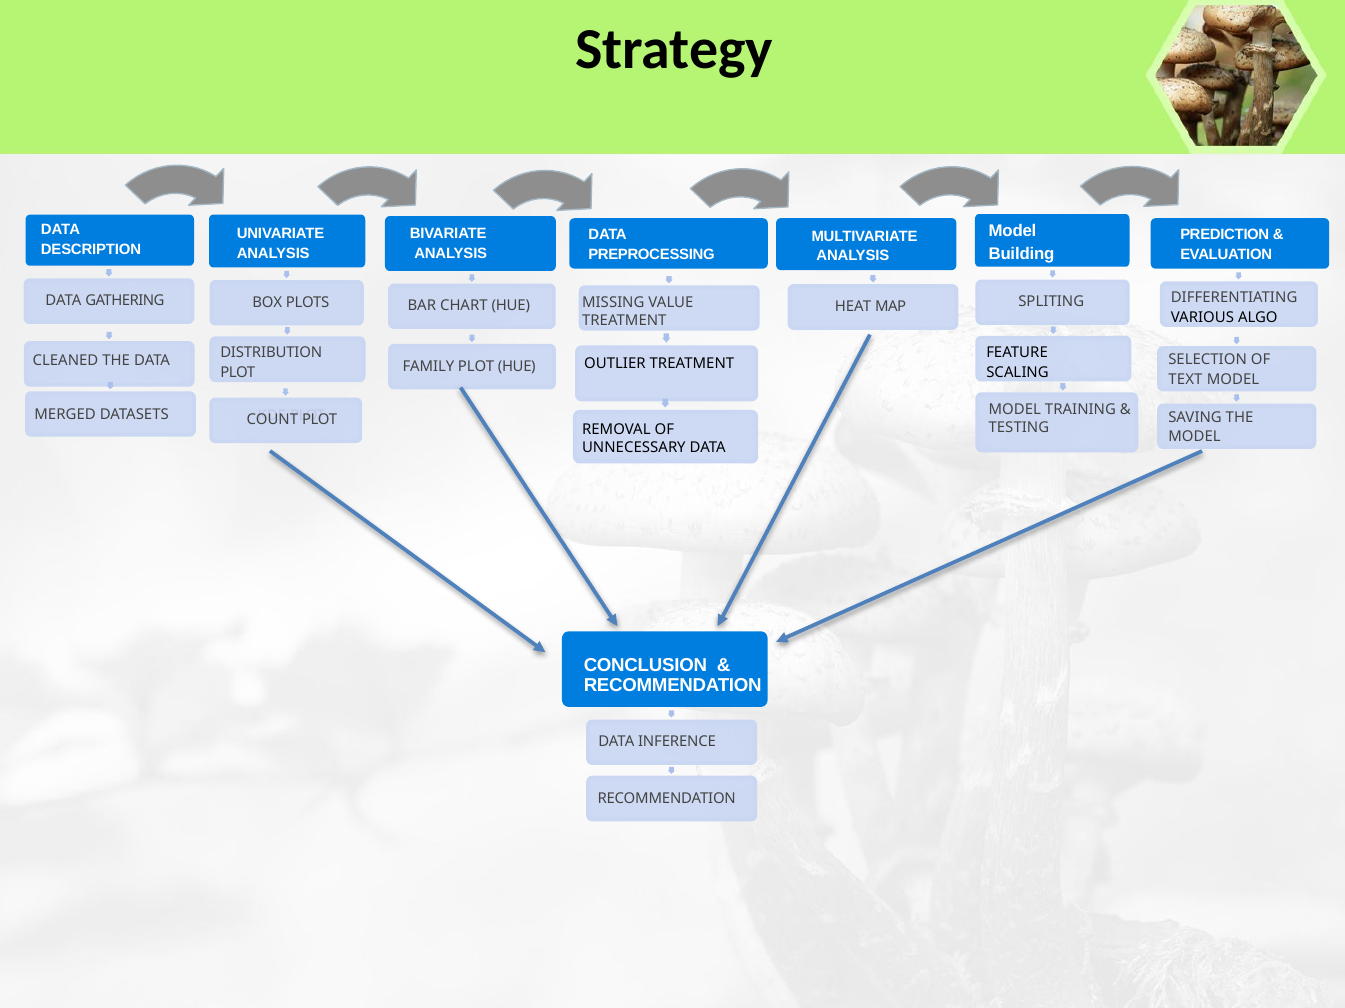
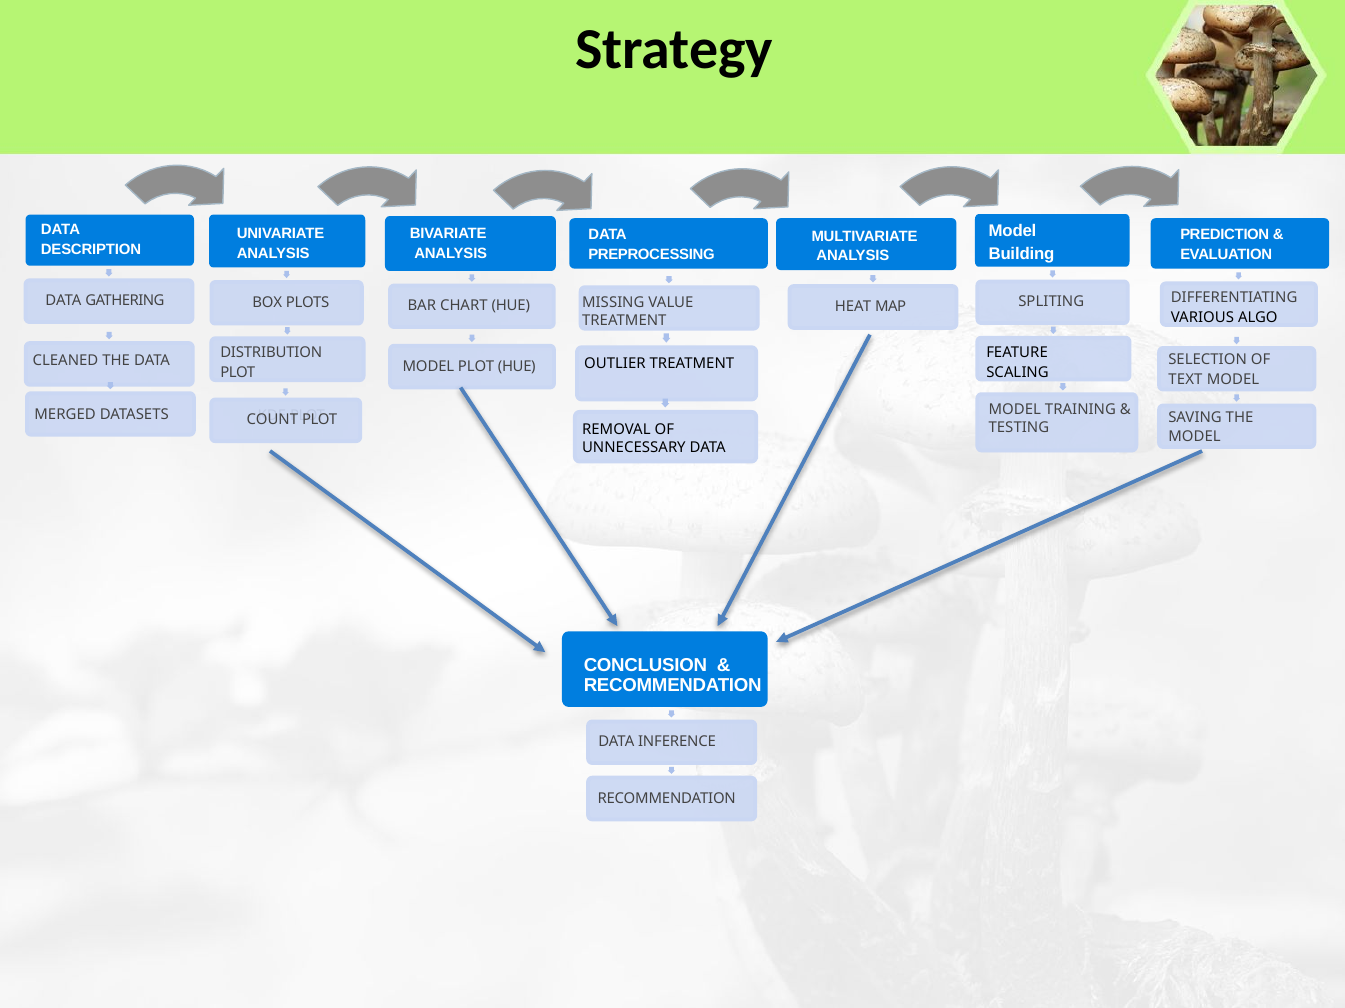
FAMILY: FAMILY -> MODEL (428, 367)
